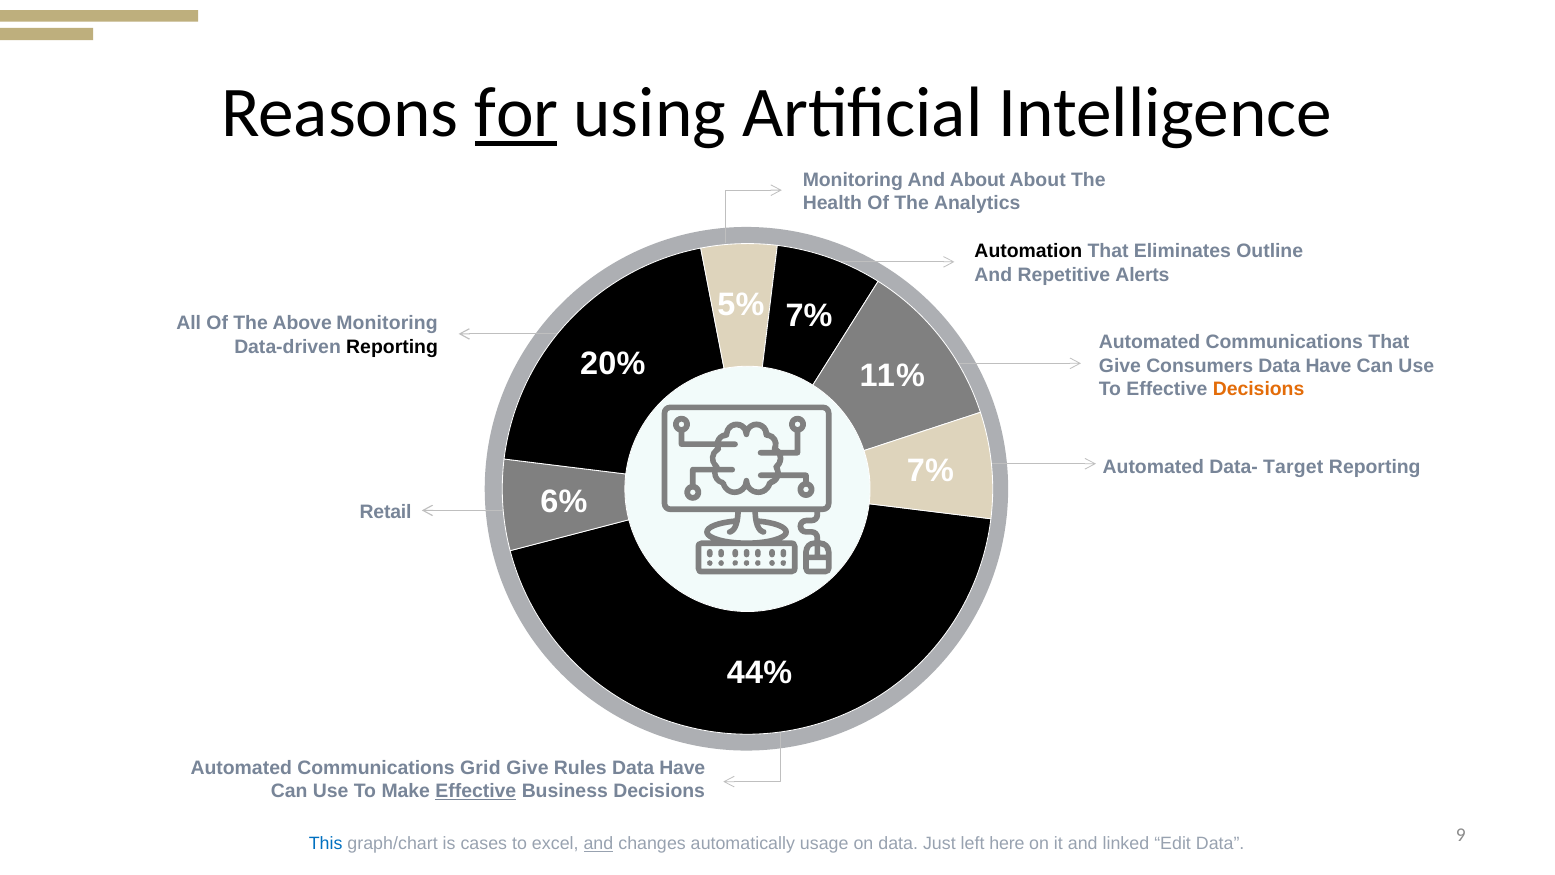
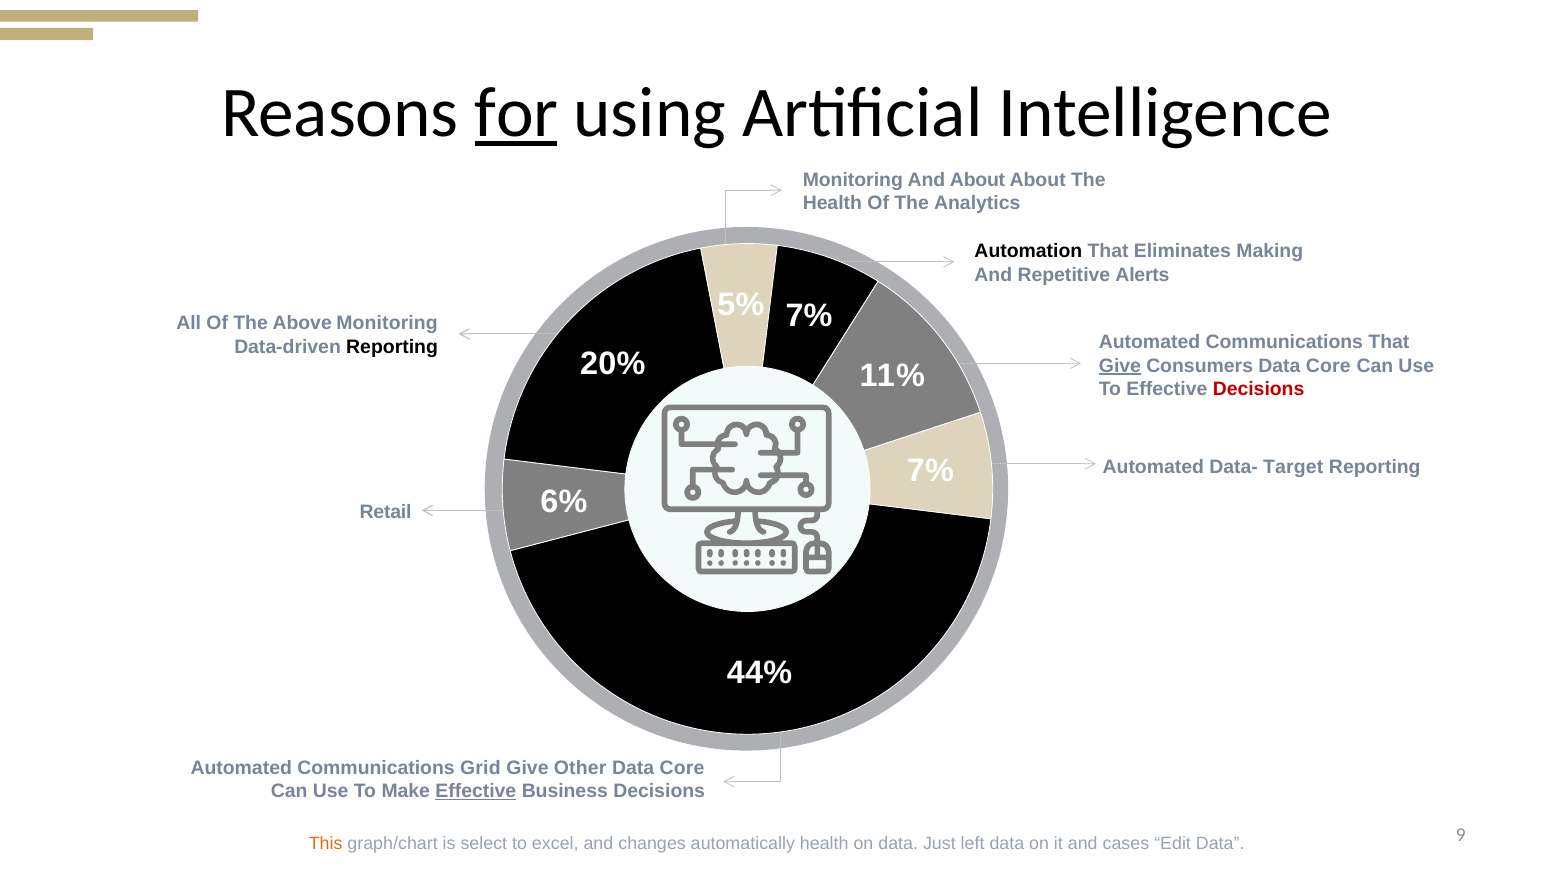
Outline: Outline -> Making (1270, 251)
Give underline: none -> present (1120, 365)
Consumers Data Have: Have -> Core (1328, 365)
Decisions colour: orange -> red (1259, 389)
Rules: Rules -> Other (580, 768)
Have: Have -> Core (682, 768)
This colour: blue -> orange (326, 844)
cases: cases -> select (484, 844)
and underline: present -> none (598, 844)
automatically usage: usage -> health (824, 844)
left here: here -> data (1007, 844)
linked: linked -> cases (1126, 844)
